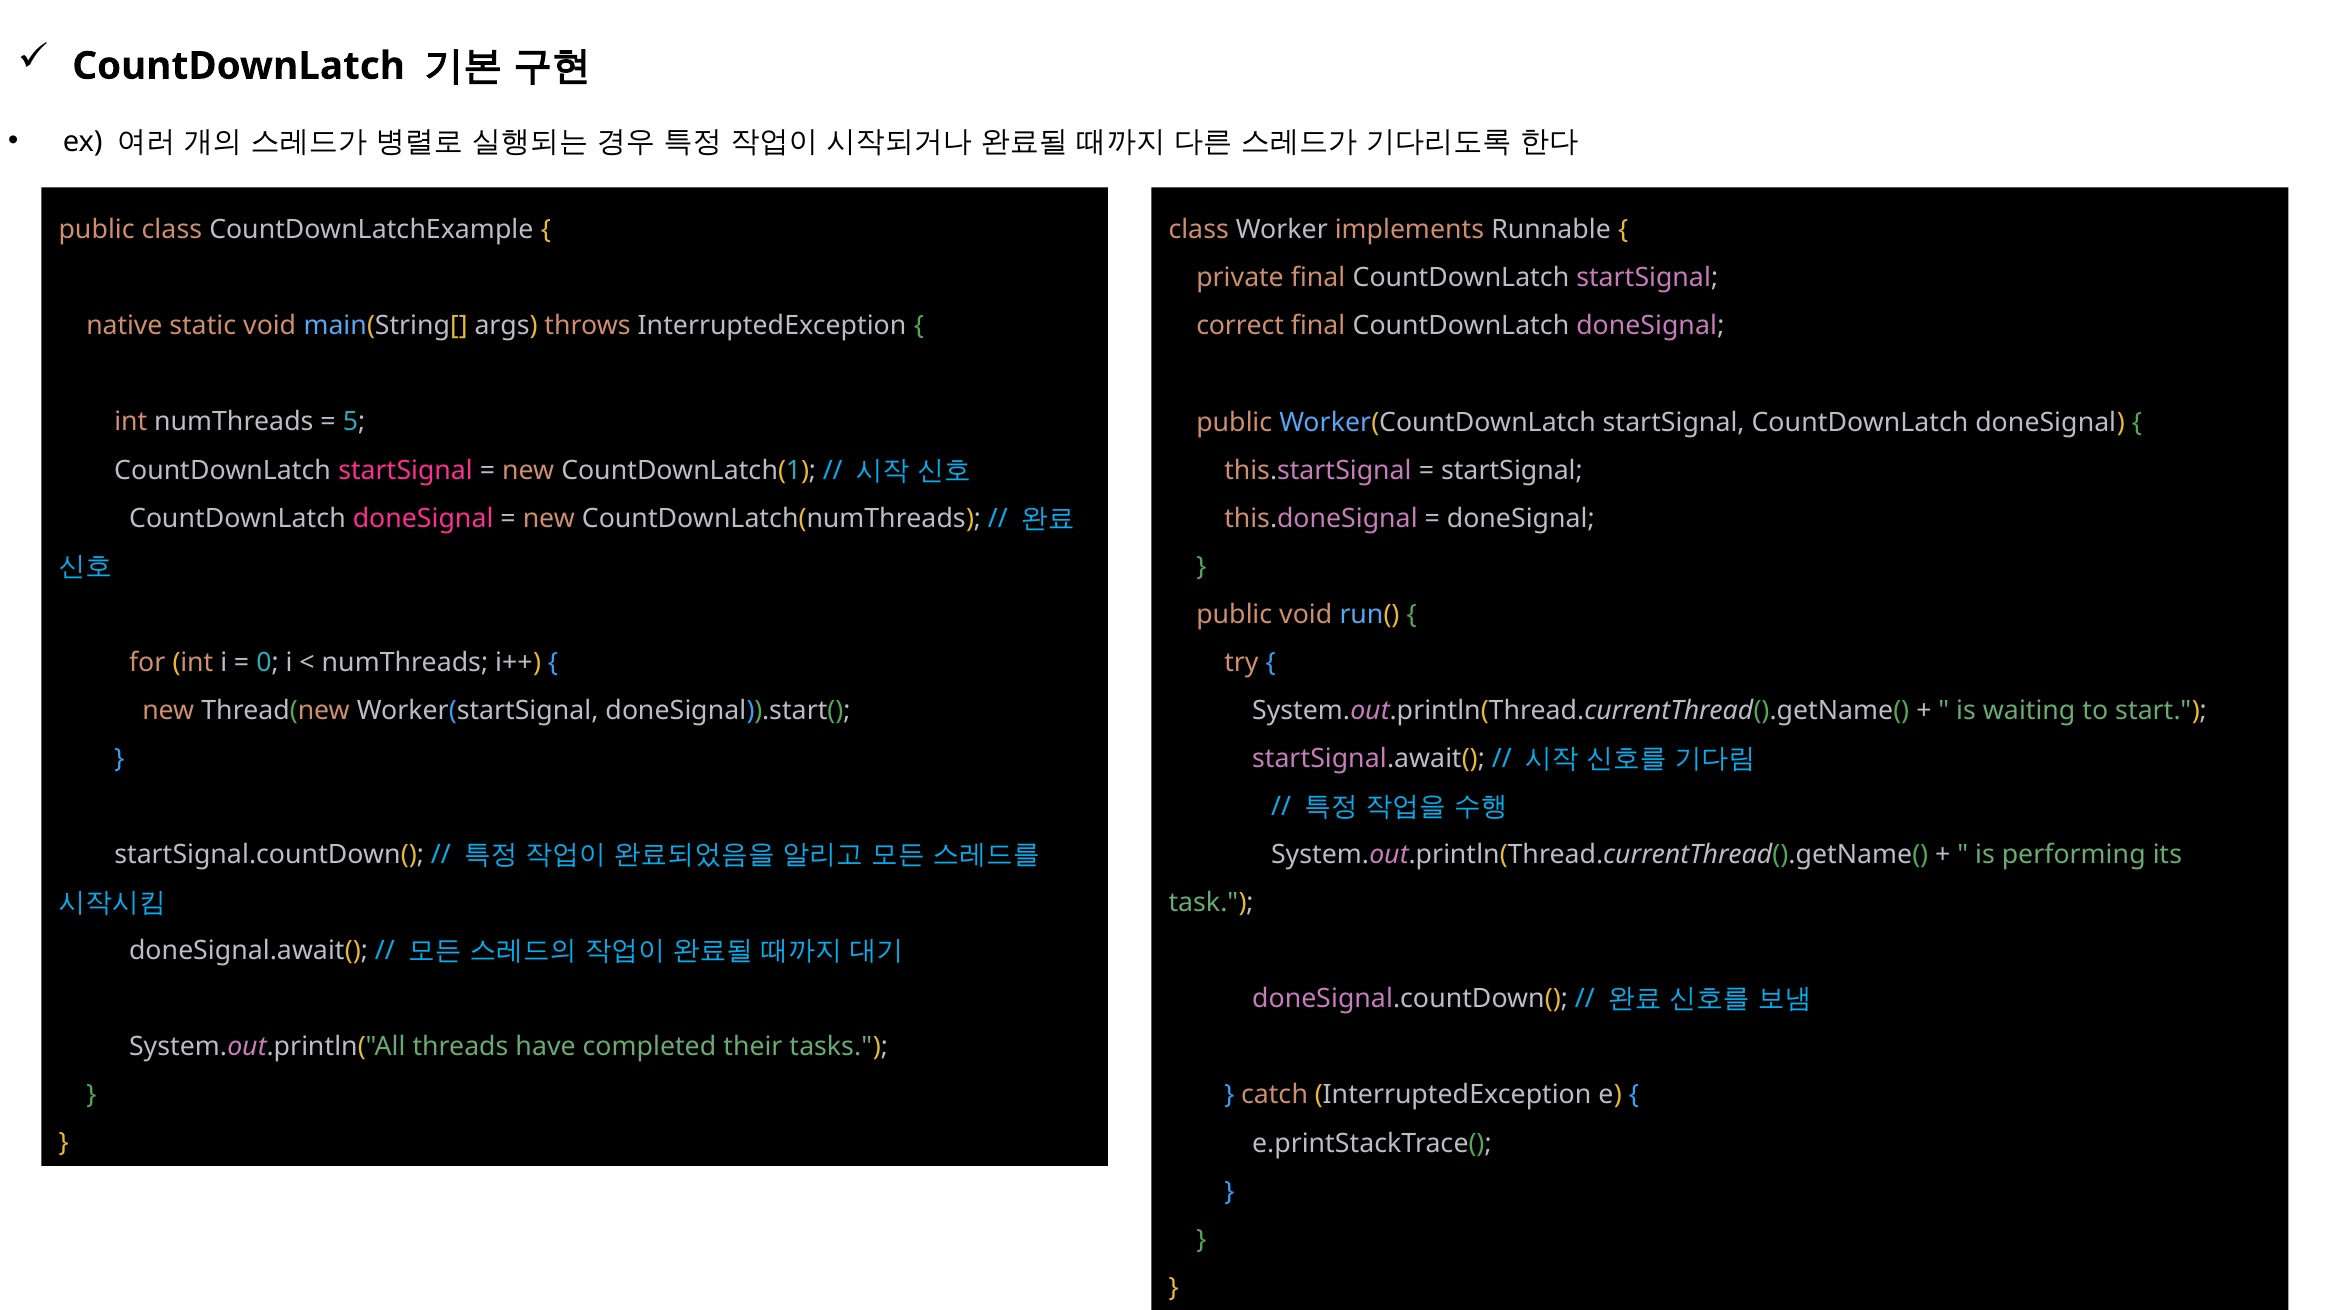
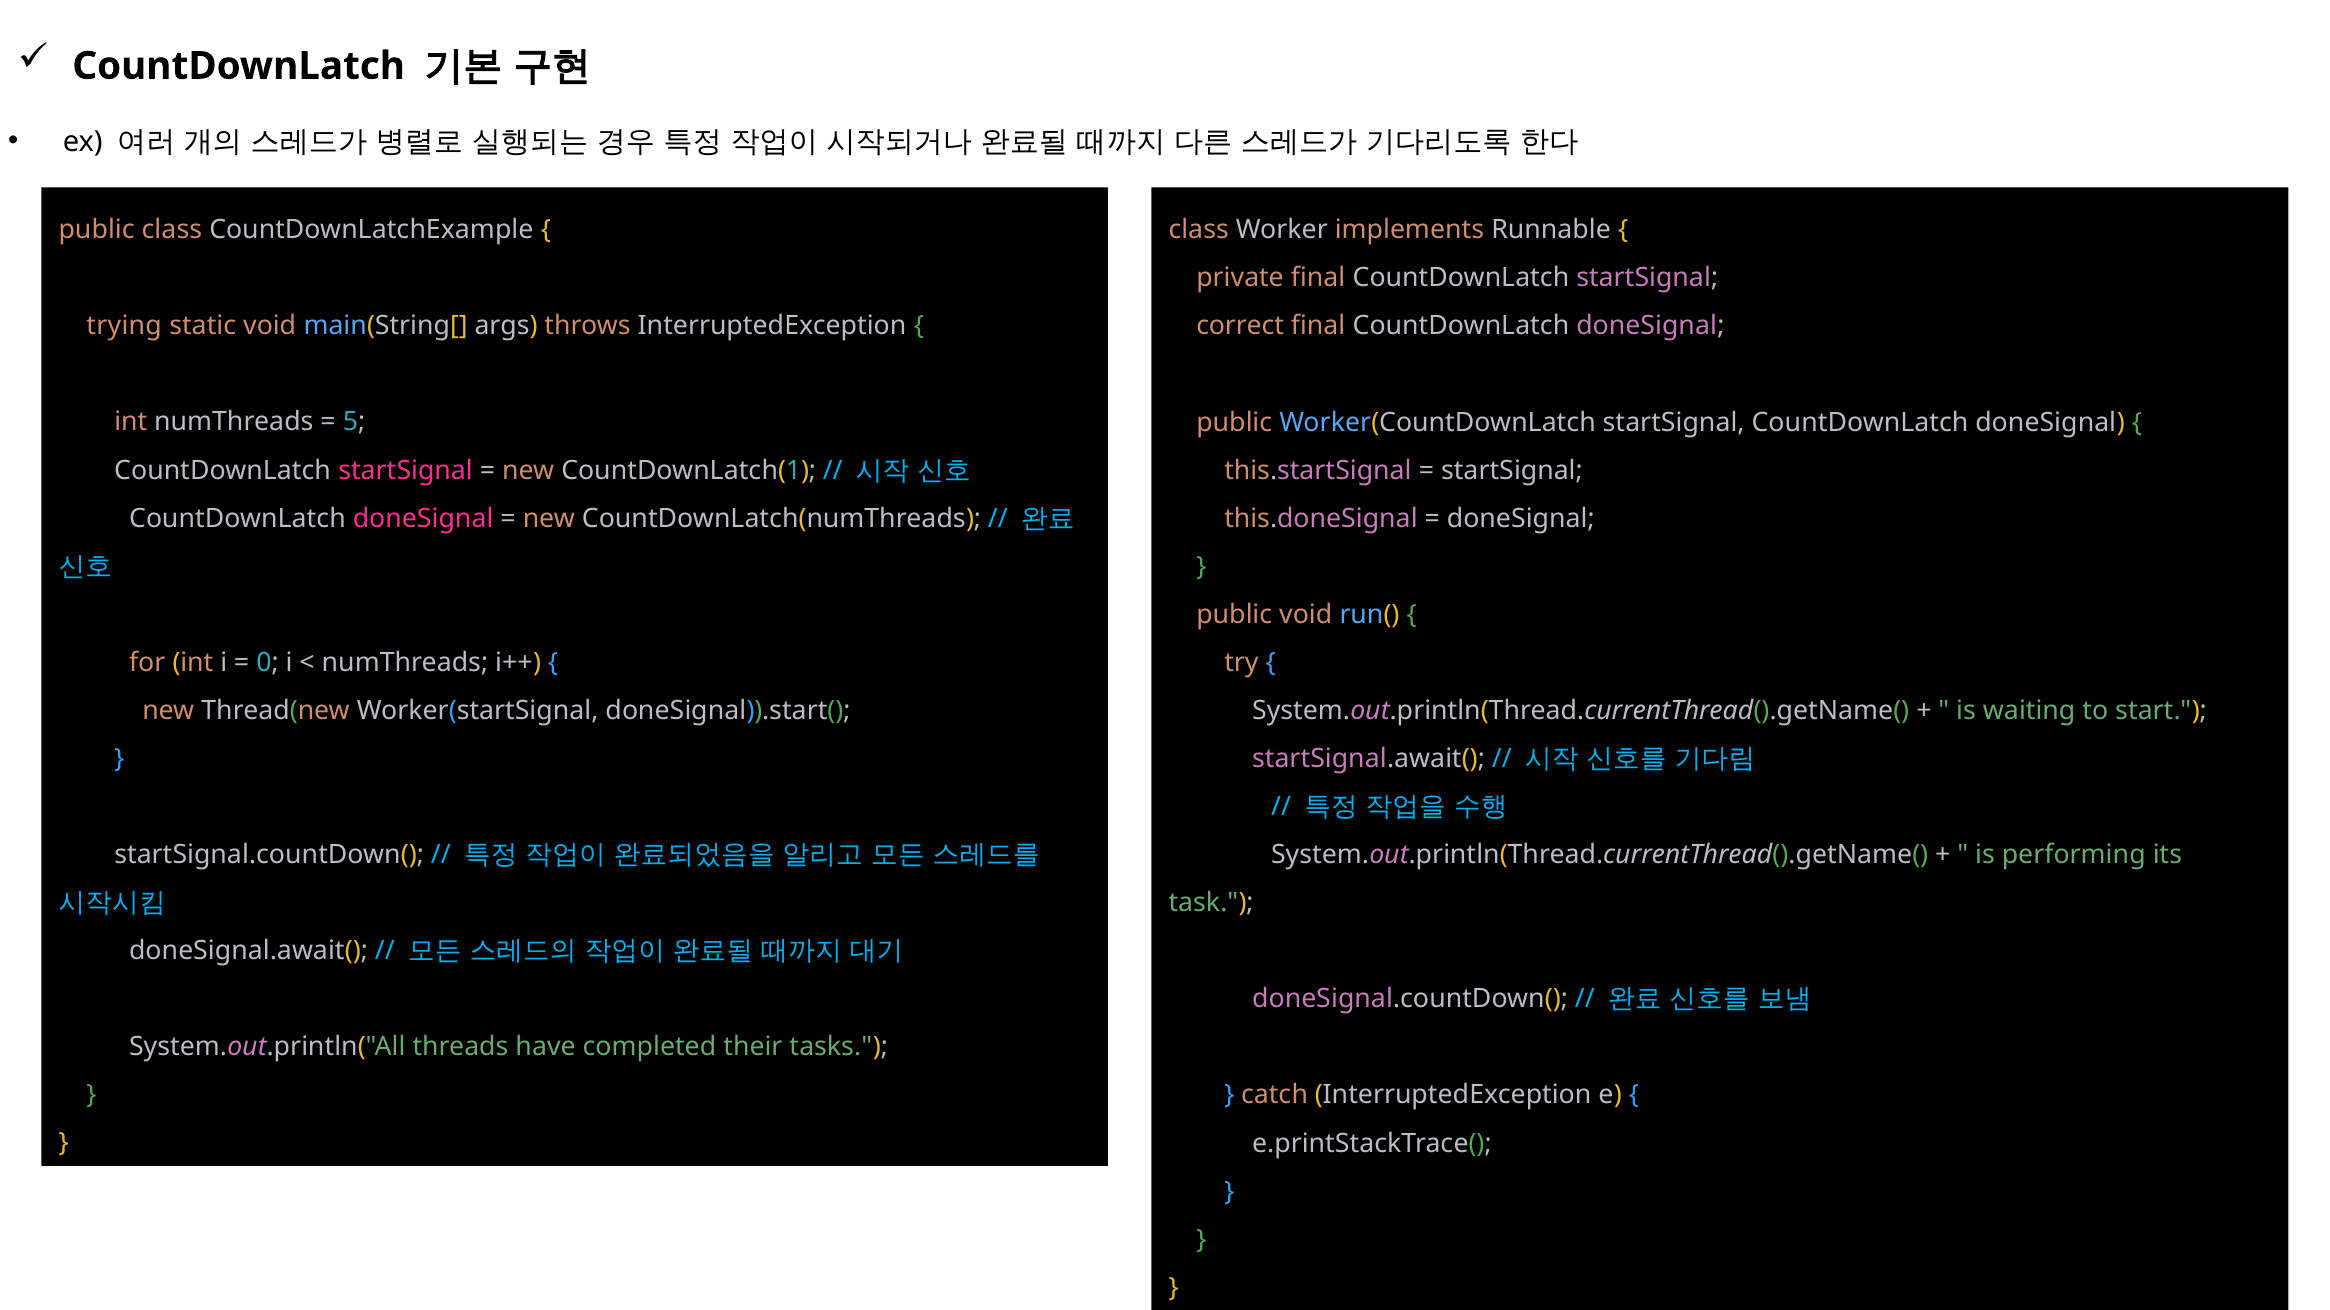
native: native -> trying (124, 326)
